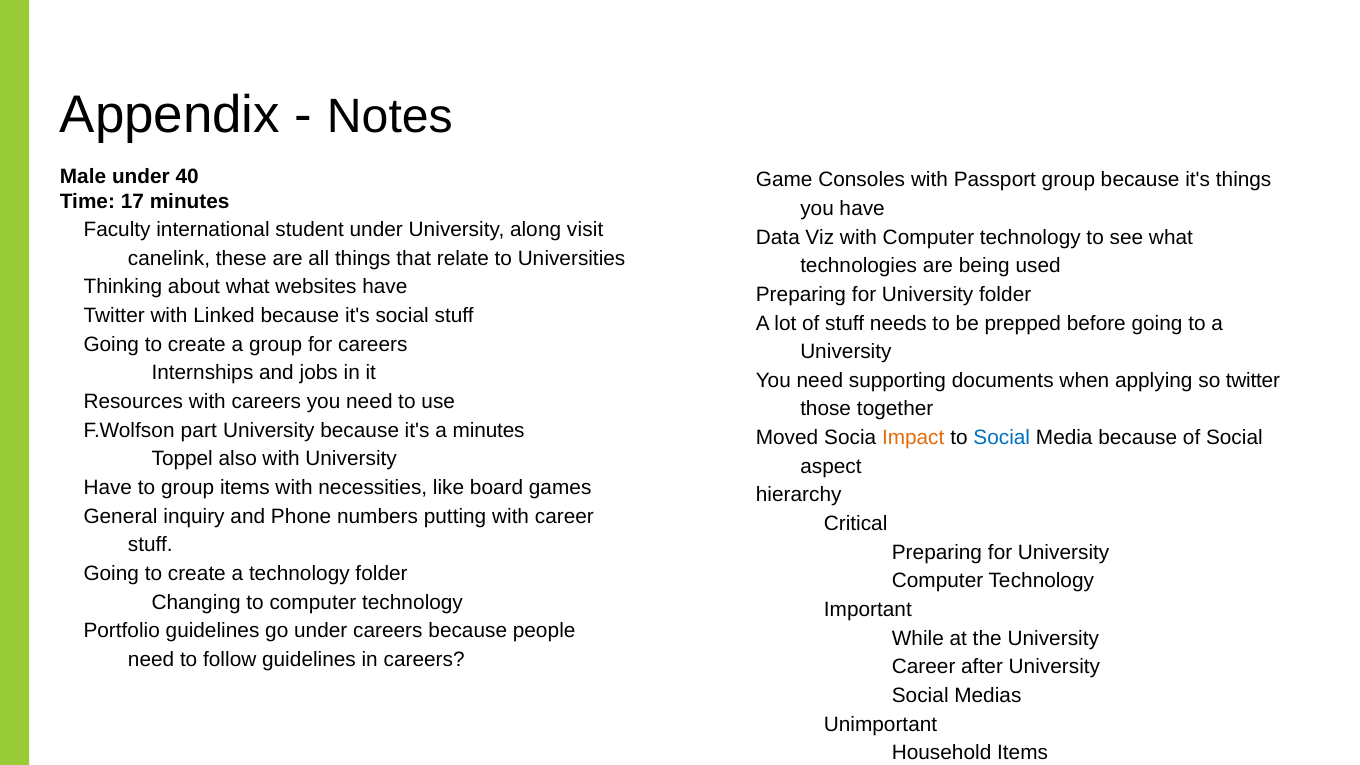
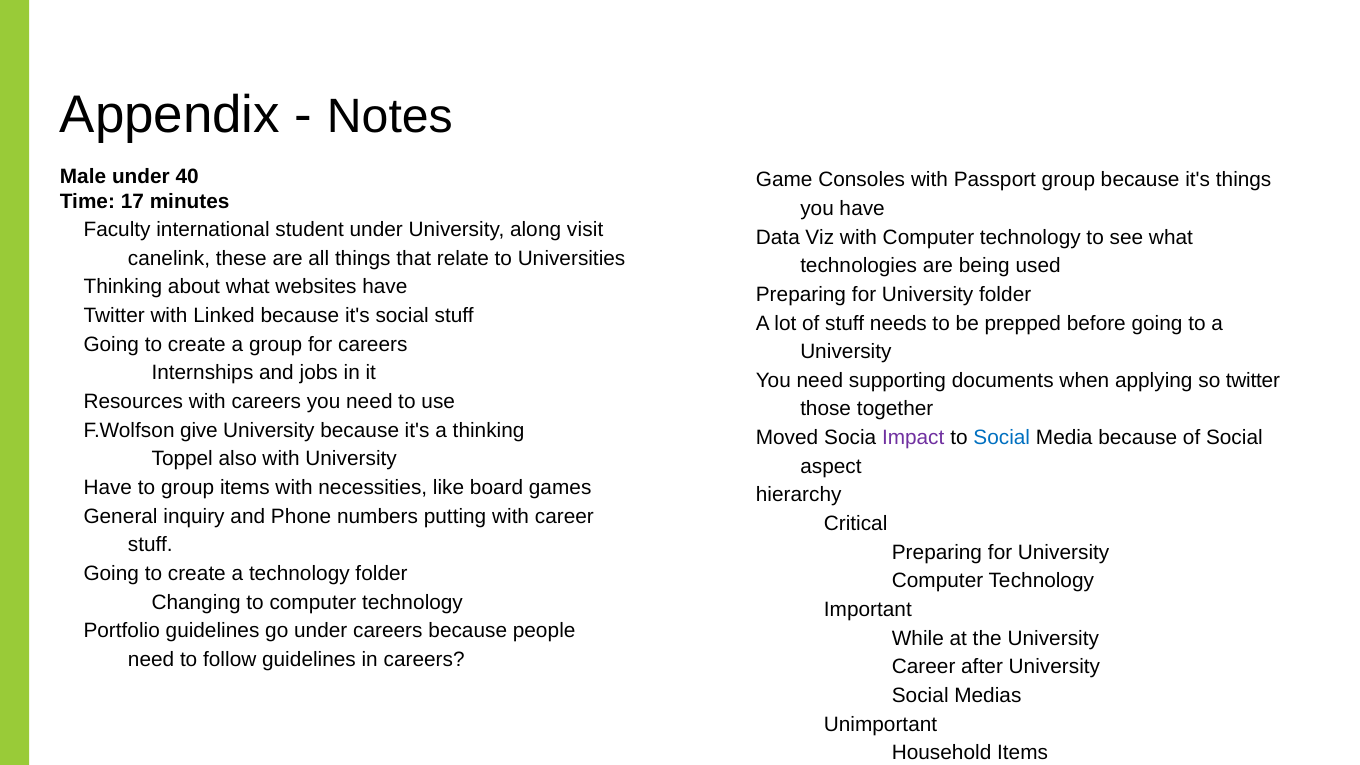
part: part -> give (199, 430)
a minutes: minutes -> thinking (489, 430)
Impact colour: orange -> purple (913, 438)
